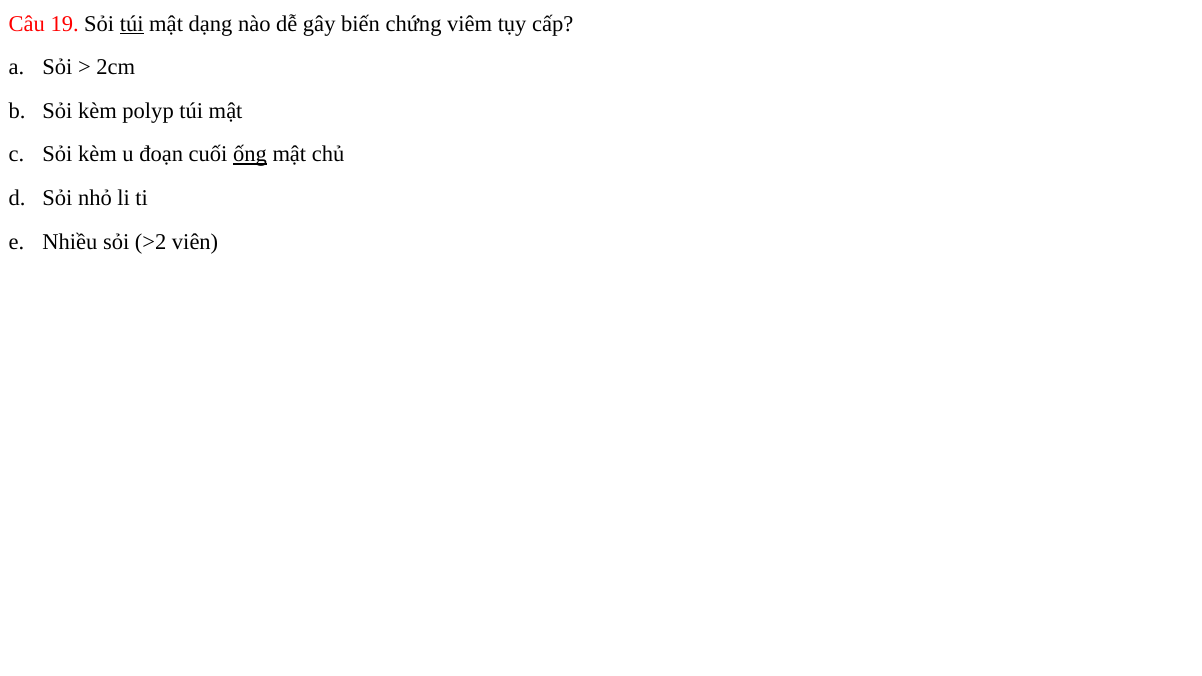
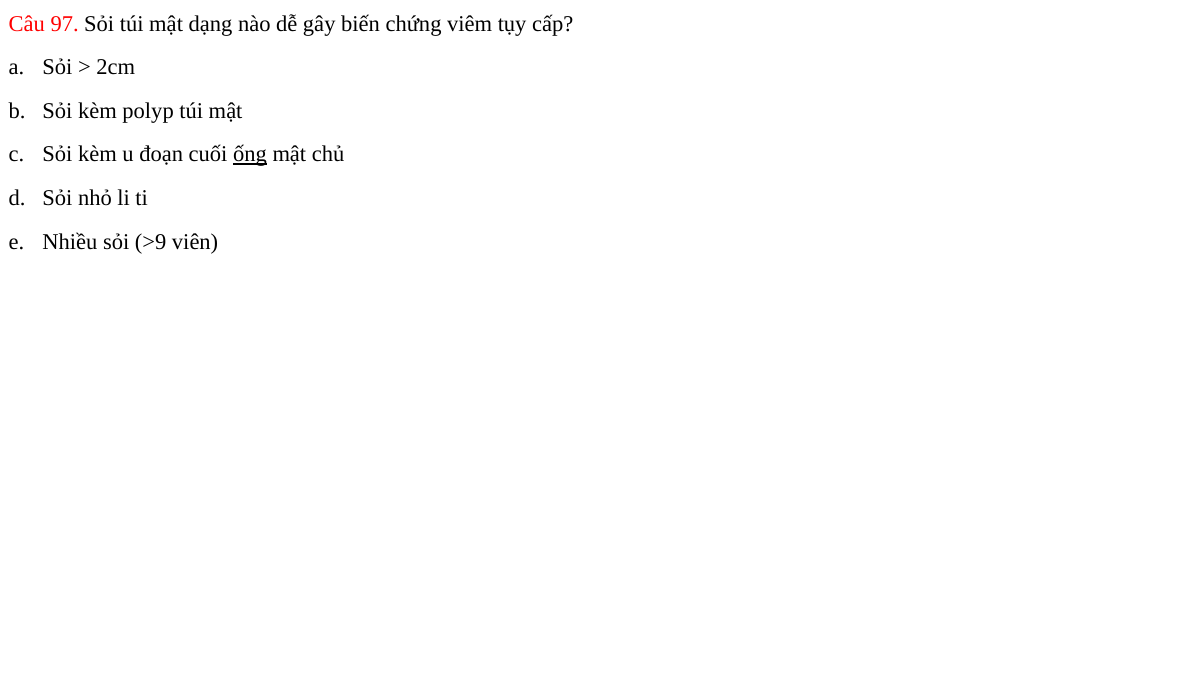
19: 19 -> 97 (65, 24)
túi underline: present -> none (132, 24)
>2: >2 -> >9 (151, 242)
